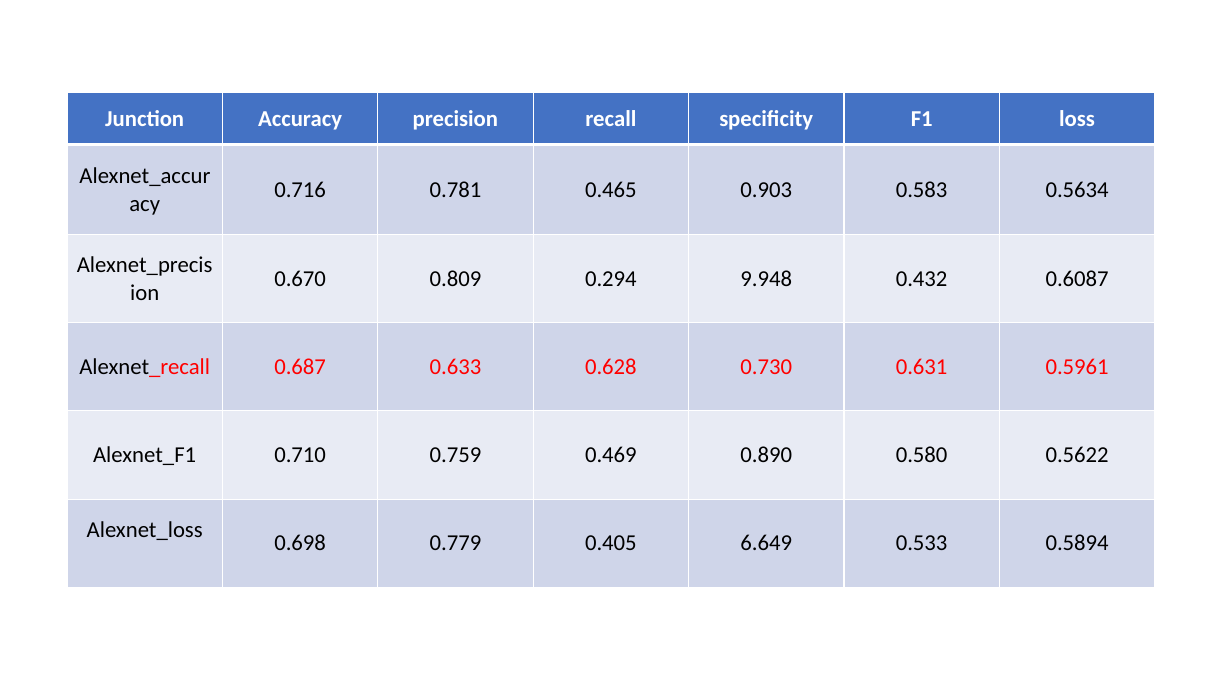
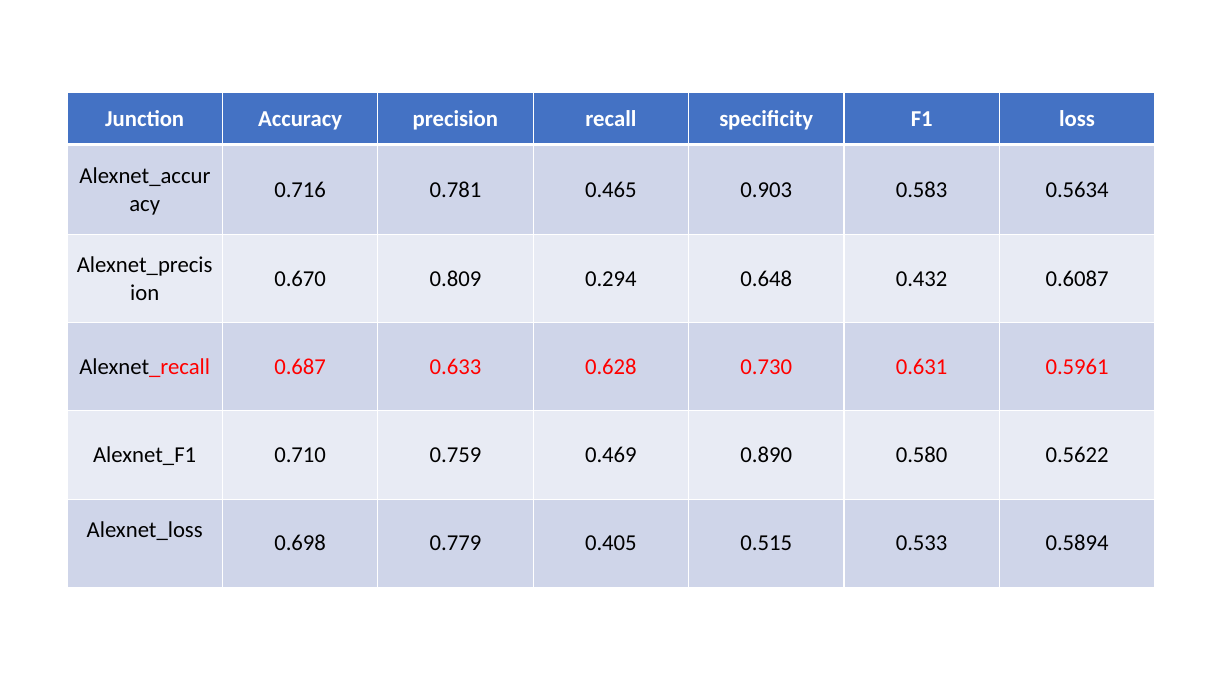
9.948: 9.948 -> 0.648 (766, 279)
6.649: 6.649 -> 0.515 (766, 543)
